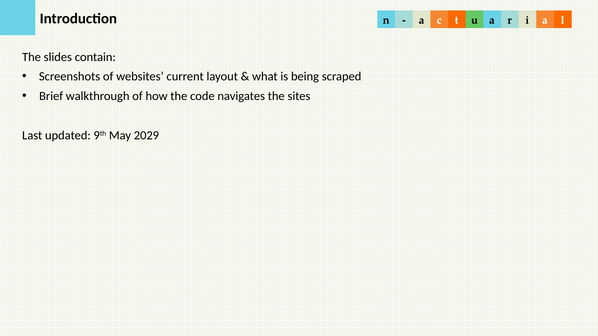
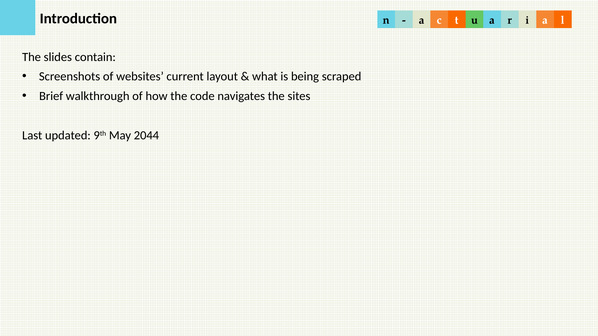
2029: 2029 -> 2044 (146, 136)
